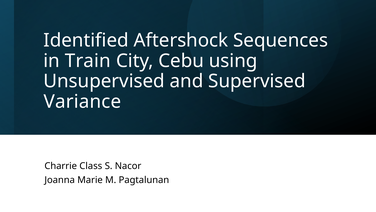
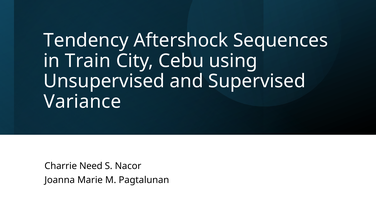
Identified: Identified -> Tendency (86, 40)
Class: Class -> Need (91, 166)
